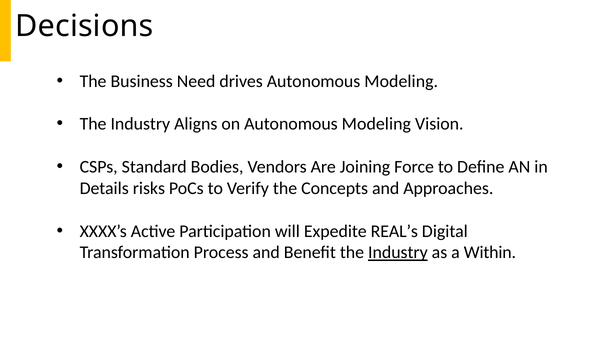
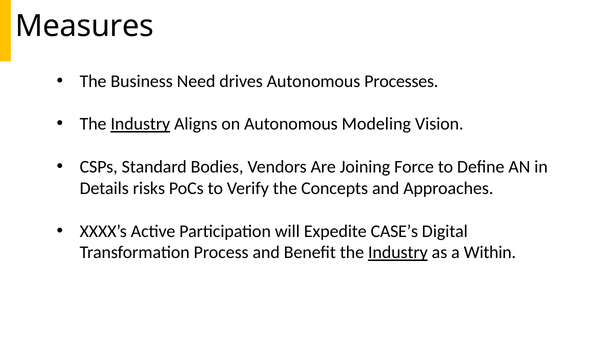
Decisions: Decisions -> Measures (85, 26)
drives Autonomous Modeling: Modeling -> Processes (401, 81)
Industry underline: none -> present (140, 124)
REAL’s: REAL’s -> CASE’s (394, 231)
